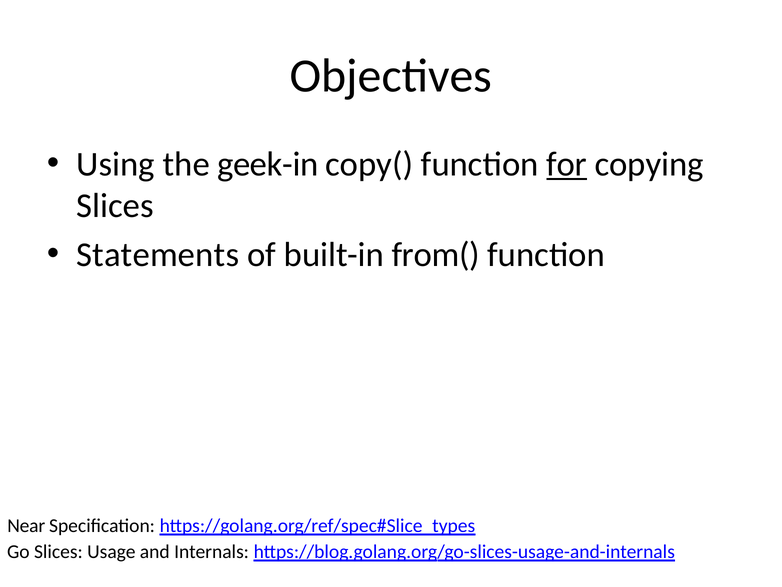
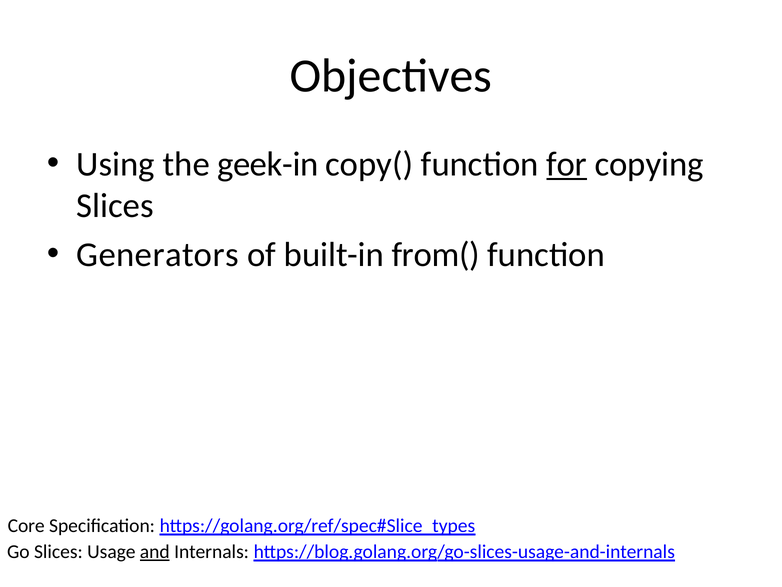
Statements: Statements -> Generators (158, 255)
Near: Near -> Core (26, 526)
and underline: none -> present (155, 551)
